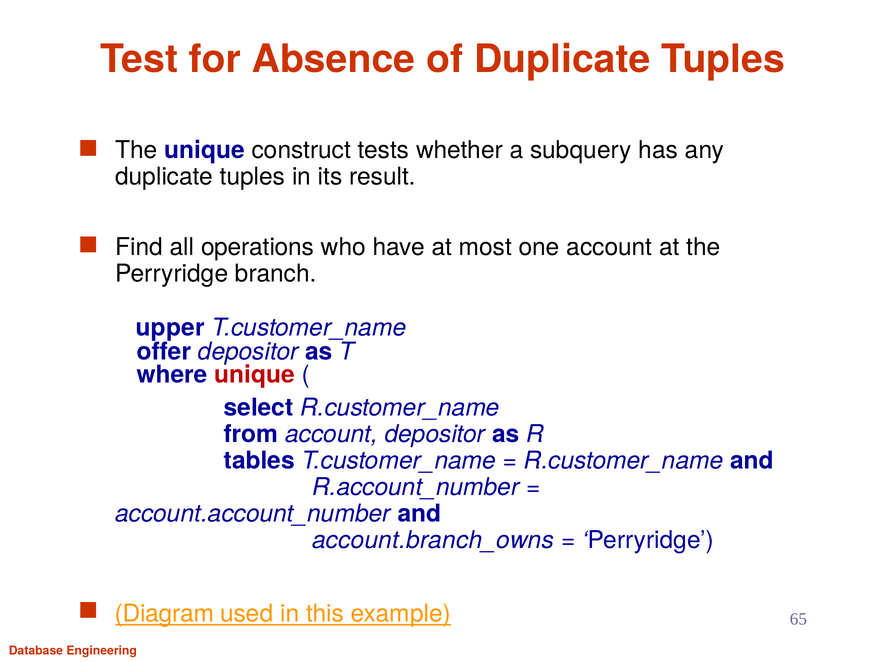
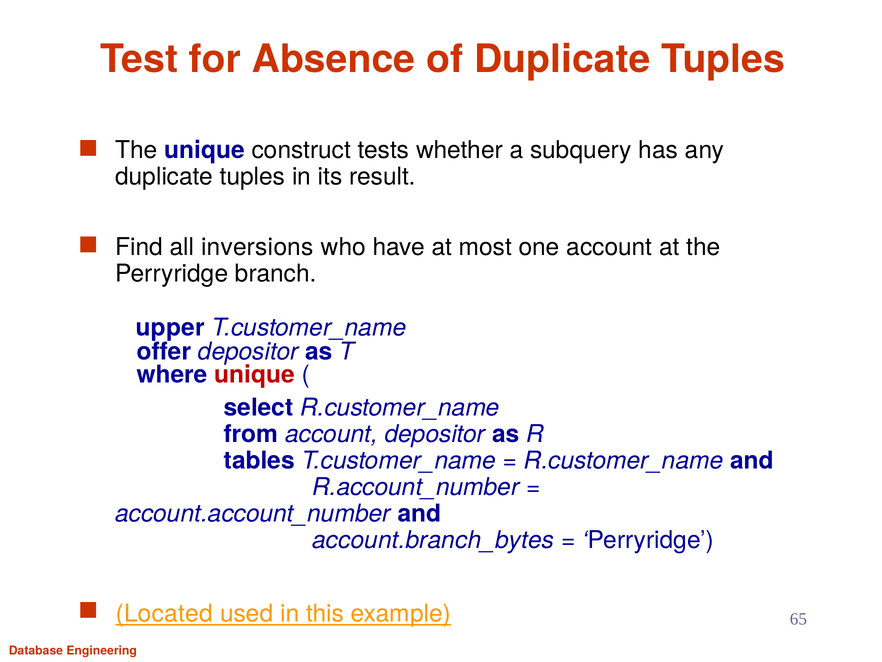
operations: operations -> inversions (257, 247)
account.branch_owns: account.branch_owns -> account.branch_bytes (433, 540)
Diagram: Diagram -> Located (164, 613)
